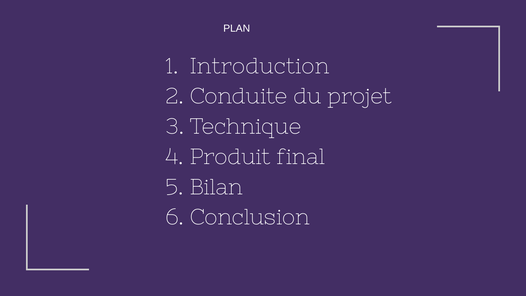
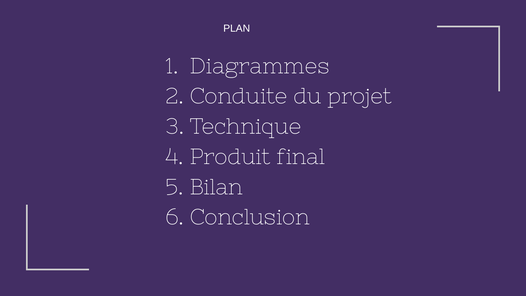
Introduction: Introduction -> Diagrammes (260, 66)
